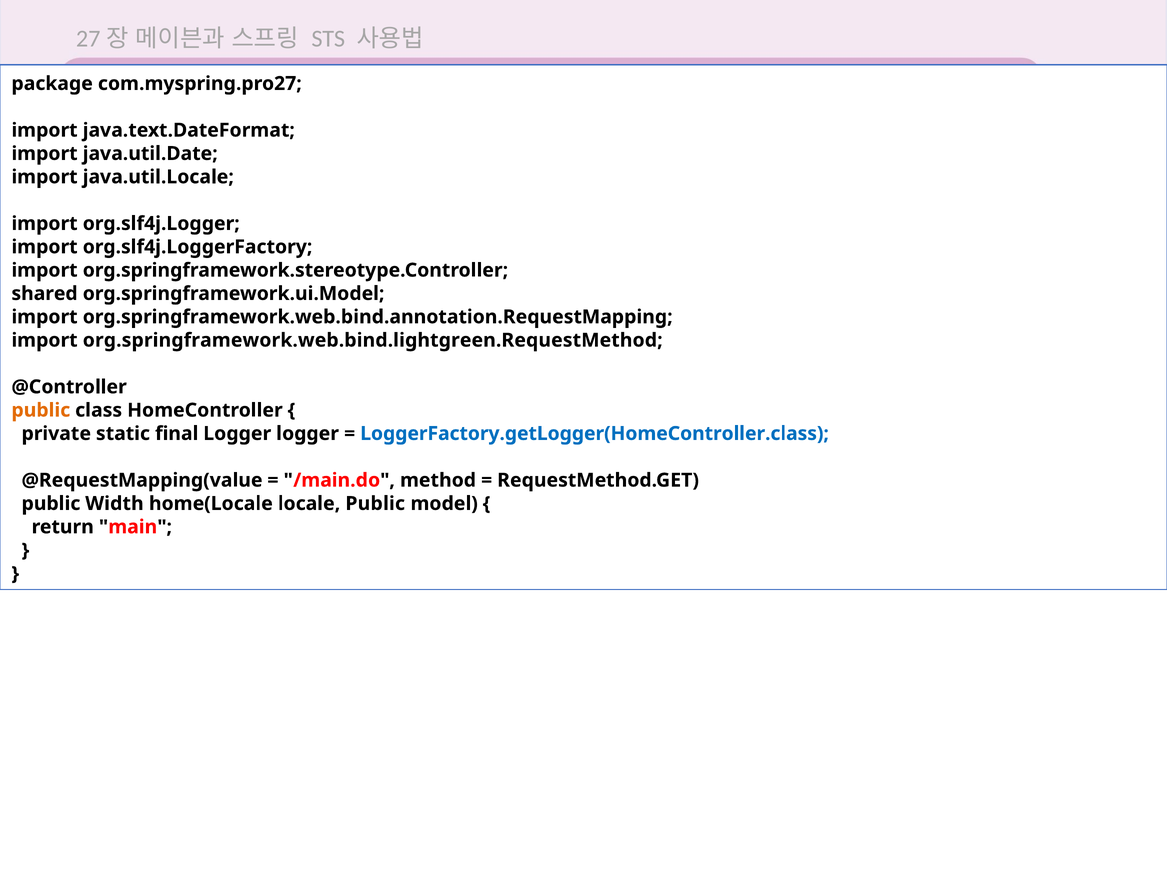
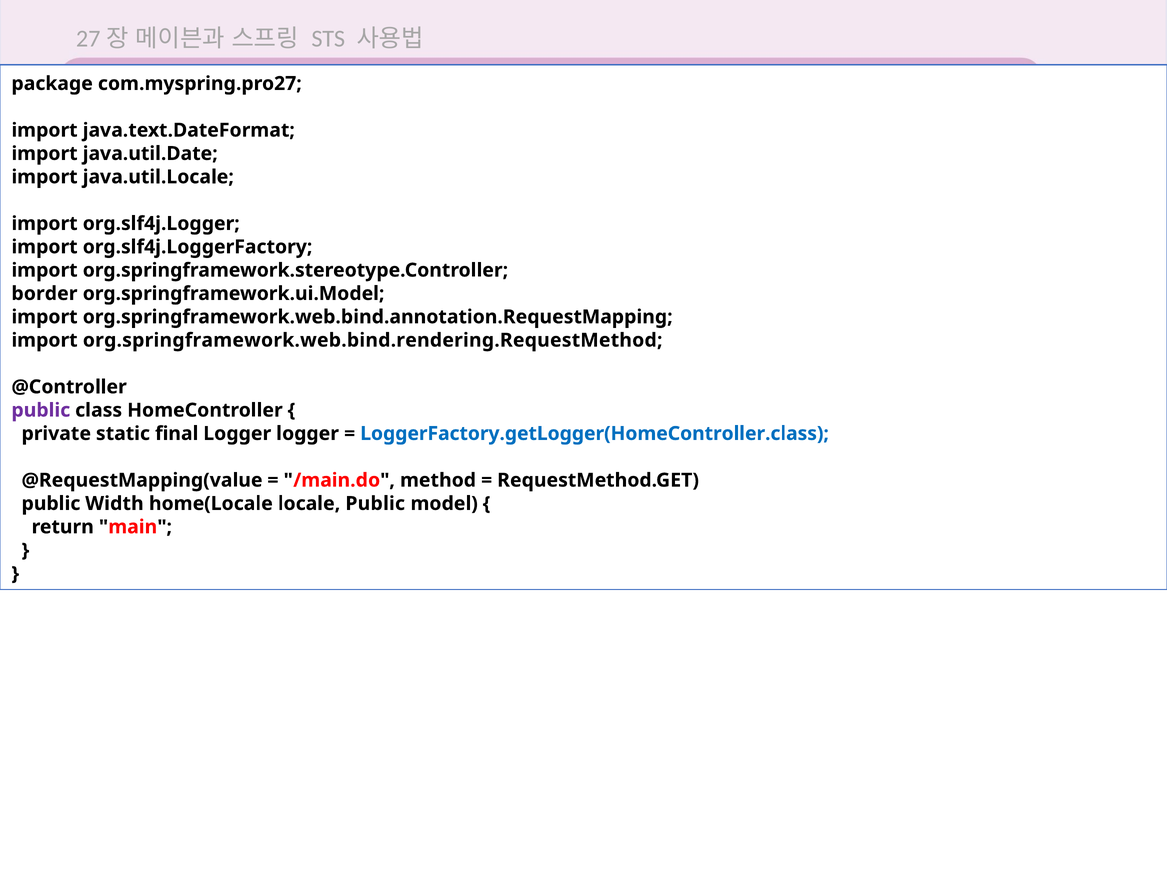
shared: shared -> border (44, 294)
org.springframework.web.bind.lightgreen.RequestMethod: org.springframework.web.bind.lightgreen.RequestMethod -> org.springframework.web.bind.rendering.RequestMethod (373, 340)
public colour: orange -> purple (41, 410)
